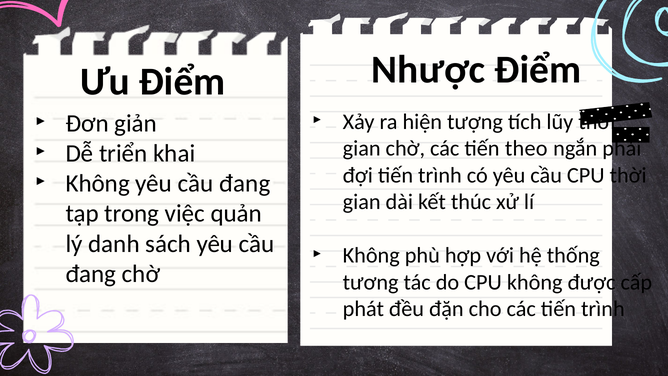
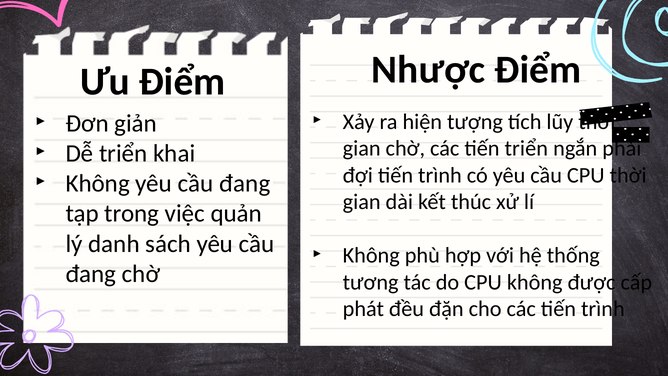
tiến theo: theo -> triển (526, 149)
